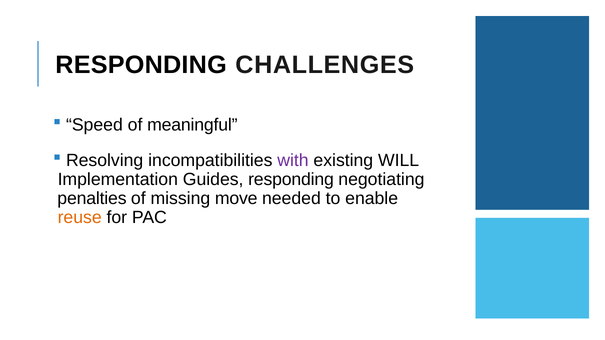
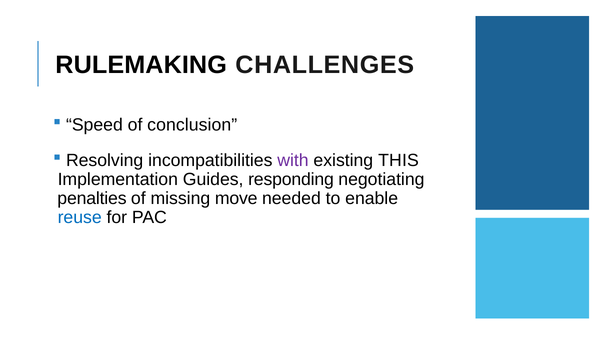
RESPONDING: RESPONDING -> RULEMAKING (141, 65)
meaningful: meaningful -> conclusion (192, 125)
WILL: WILL -> THIS (399, 161)
reuse colour: orange -> blue (80, 218)
